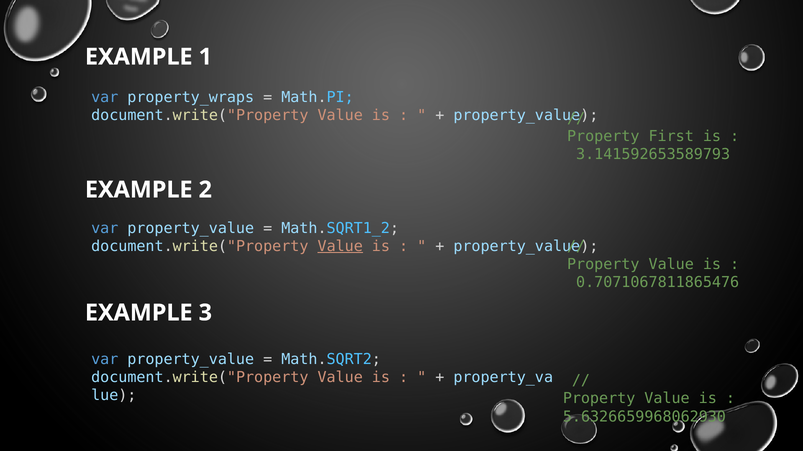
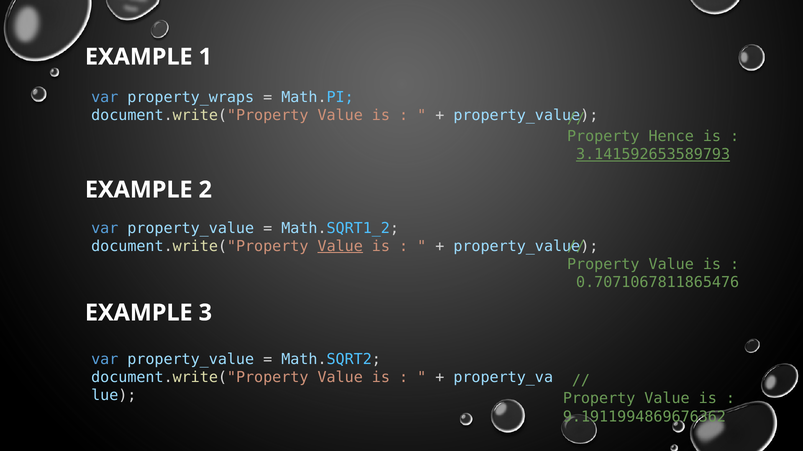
First: First -> Hence (671, 137)
3.141592653589793 underline: none -> present (653, 155)
5.6326659968062930: 5.6326659968062930 -> 9.1911994869676362 (644, 417)
